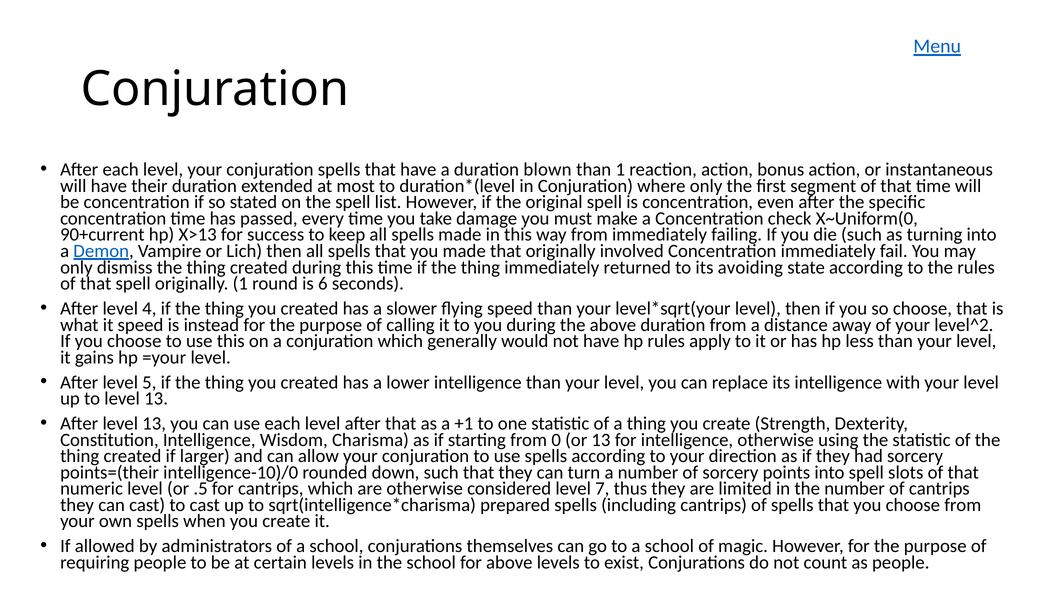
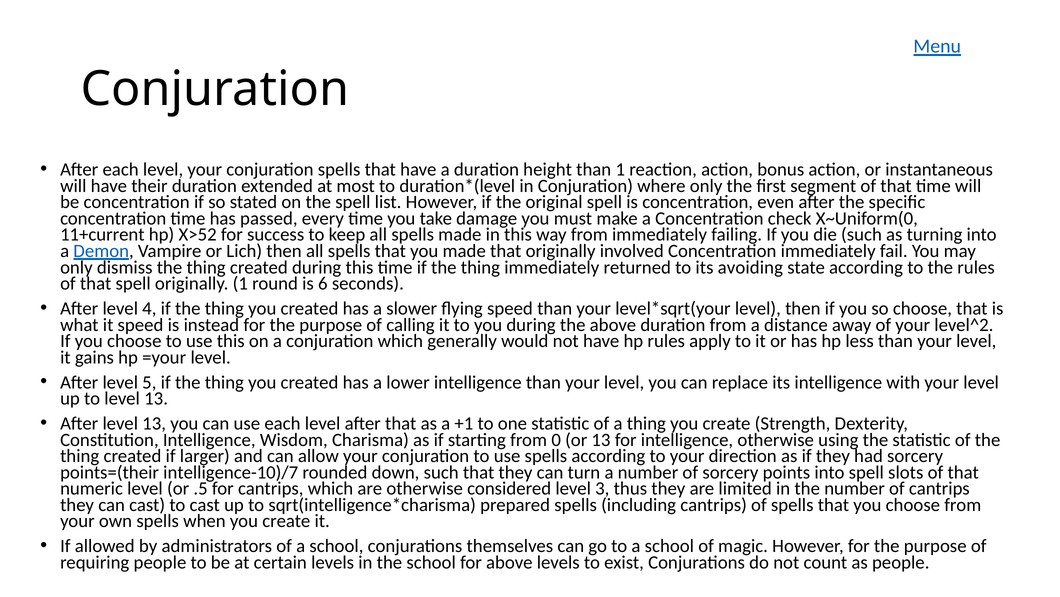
blown: blown -> height (548, 169)
90+current: 90+current -> 11+current (102, 234)
X>13: X>13 -> X>52 (198, 234)
intelligence-10)/0: intelligence-10)/0 -> intelligence-10)/7 (231, 472)
7: 7 -> 3 (602, 488)
